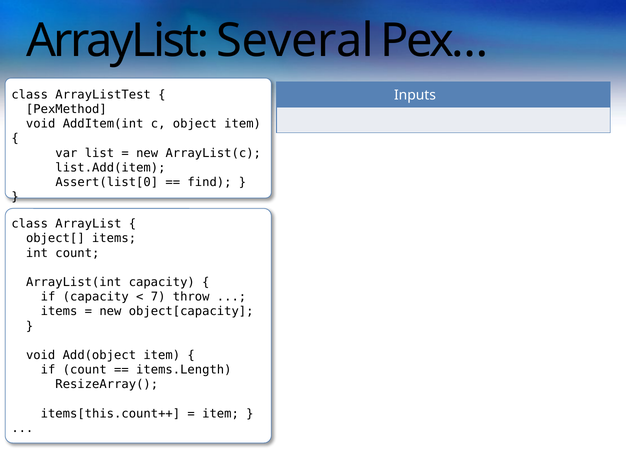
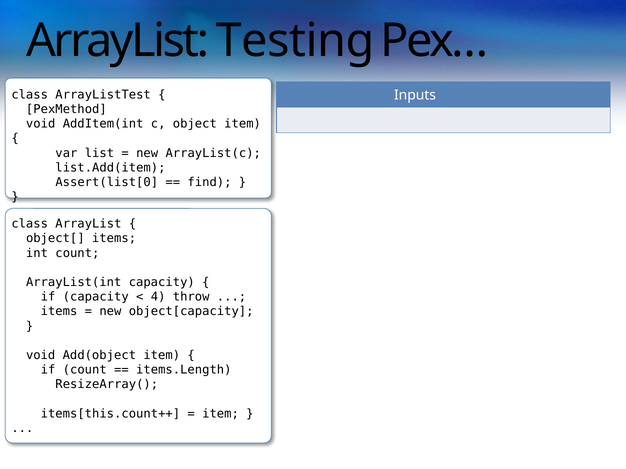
Several: Several -> Testing (295, 41)
7: 7 -> 4 (158, 297)
